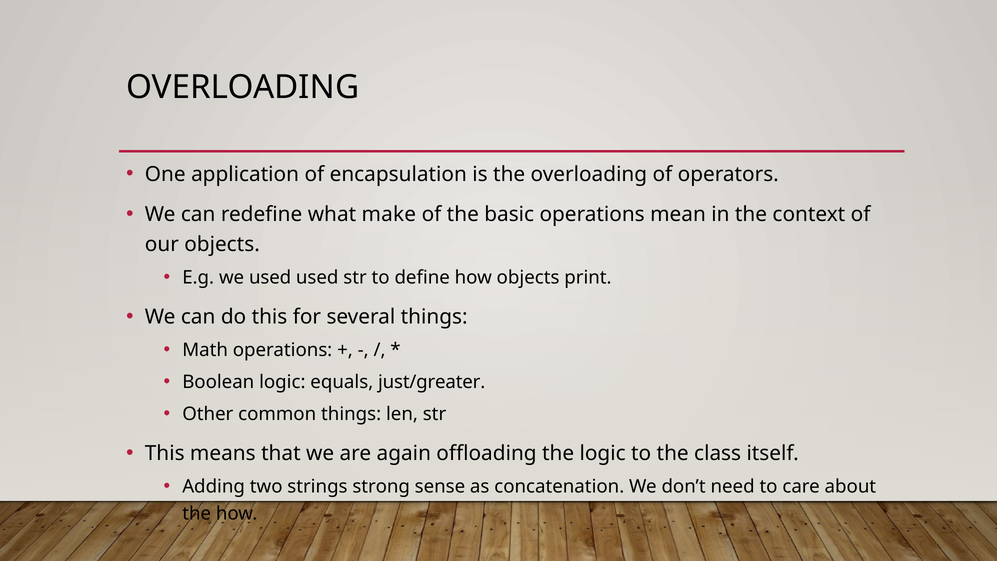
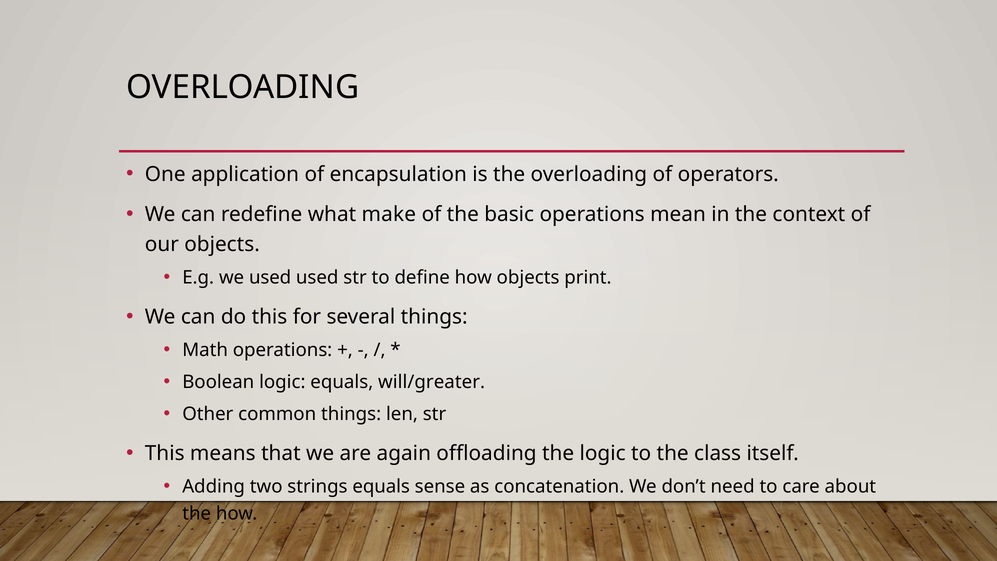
just/greater: just/greater -> will/greater (432, 382)
strings strong: strong -> equals (381, 487)
